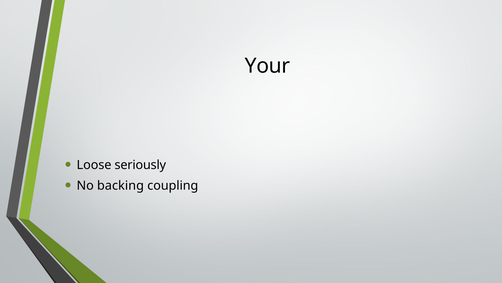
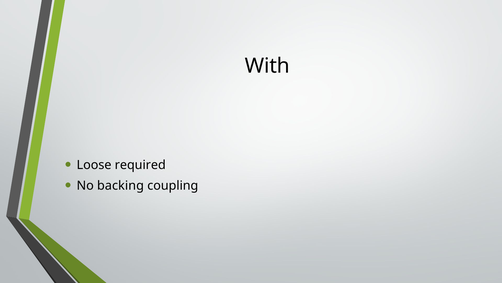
Your: Your -> With (267, 66)
seriously: seriously -> required (140, 165)
